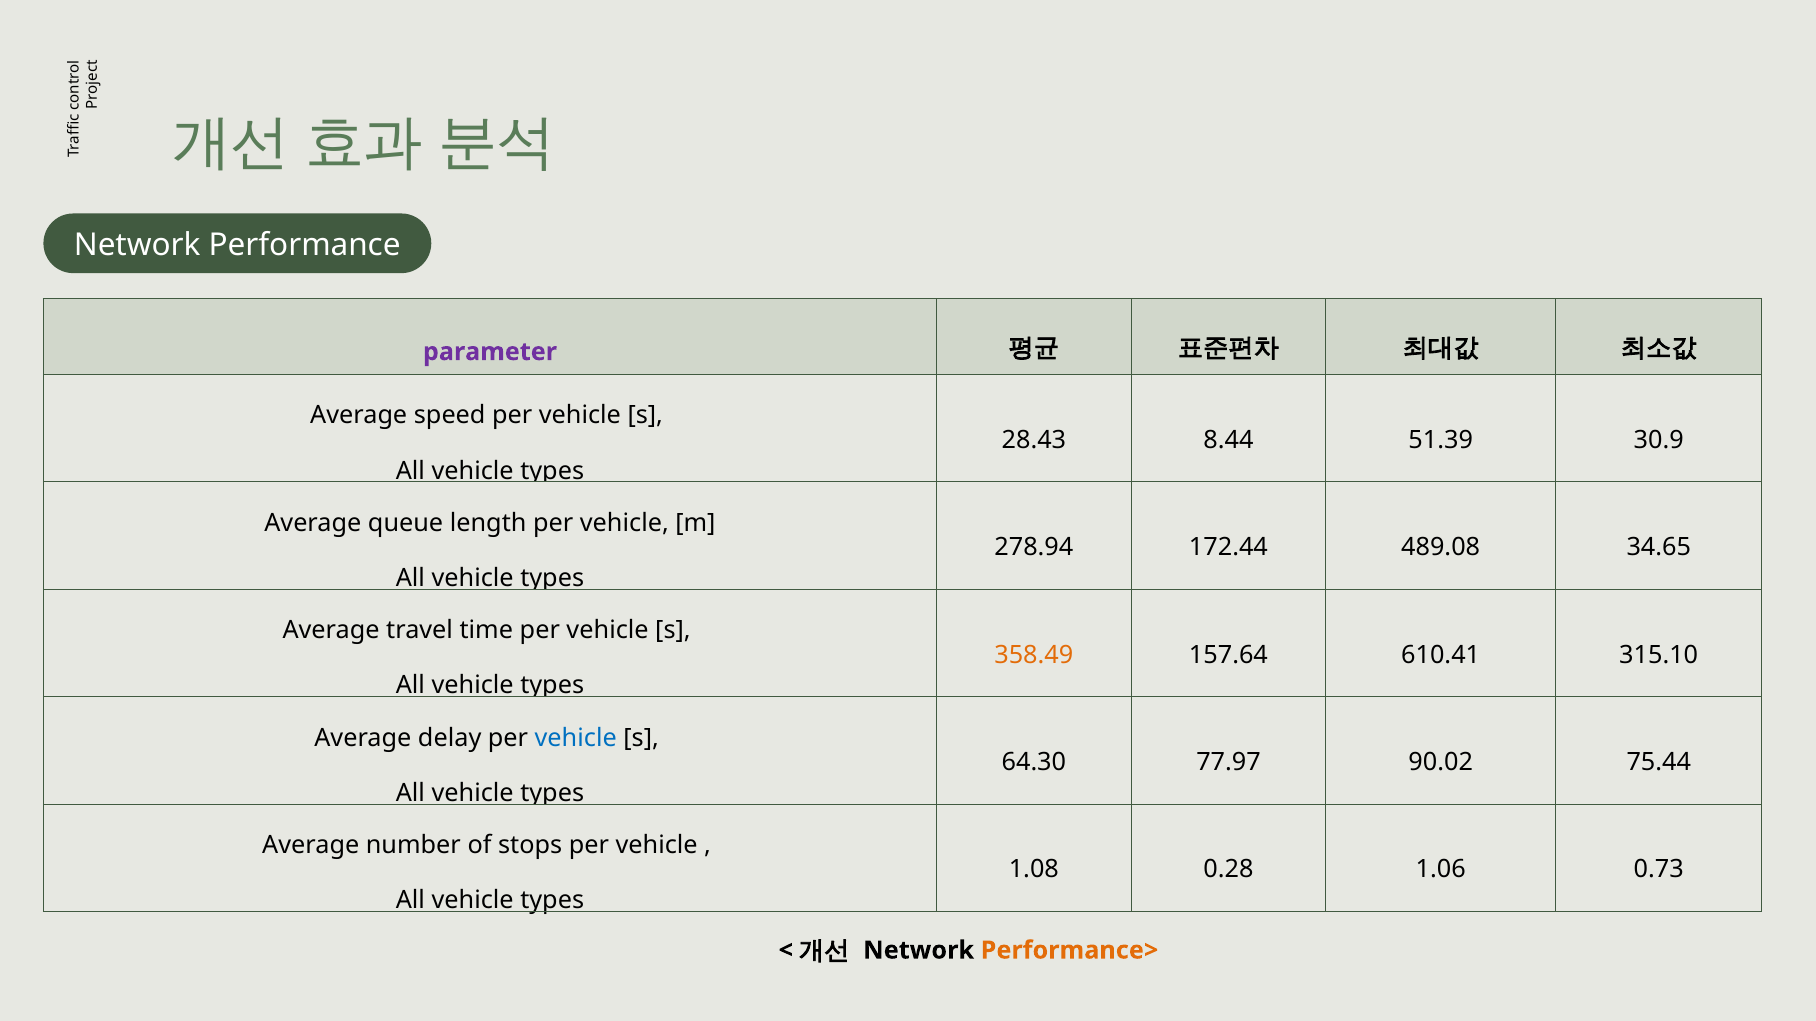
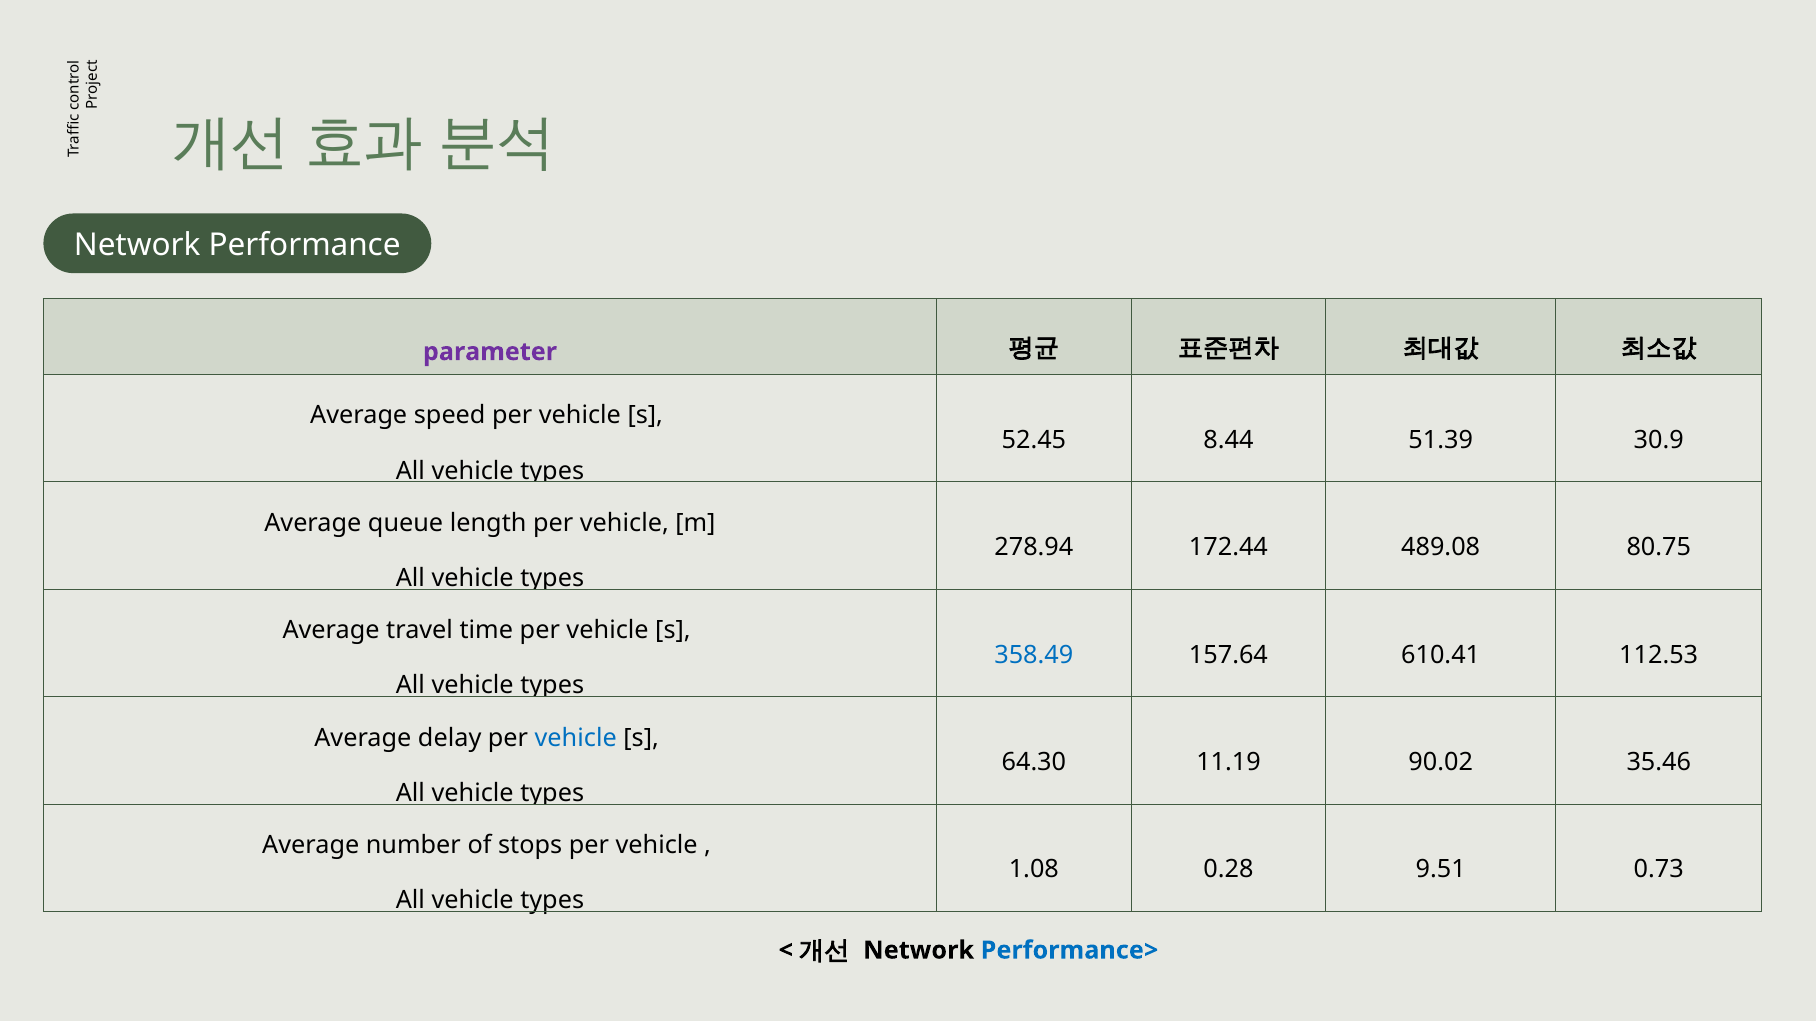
28.43: 28.43 -> 52.45 (1034, 440)
34.65: 34.65 -> 80.75 (1659, 548)
358.49 colour: orange -> blue (1034, 655)
315.10: 315.10 -> 112.53 (1659, 655)
77.97: 77.97 -> 11.19 (1229, 763)
75.44: 75.44 -> 35.46 (1659, 763)
1.06: 1.06 -> 9.51 (1441, 870)
Performance> colour: orange -> blue (1069, 951)
